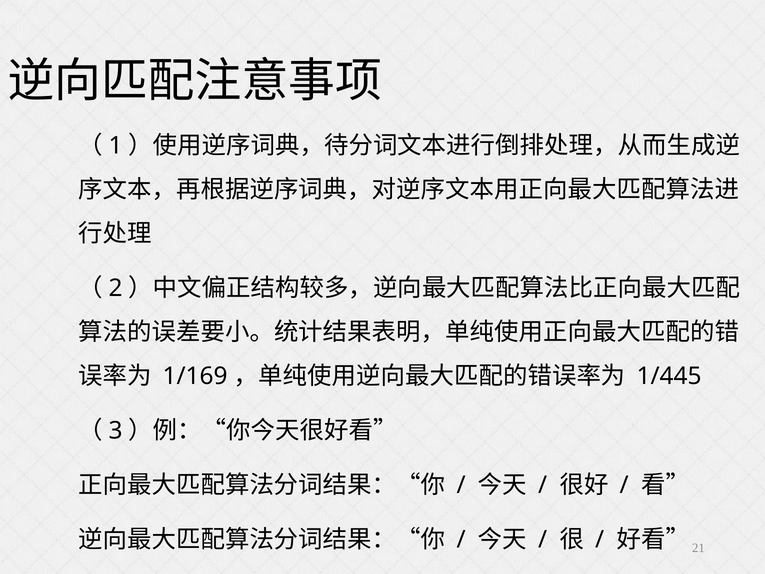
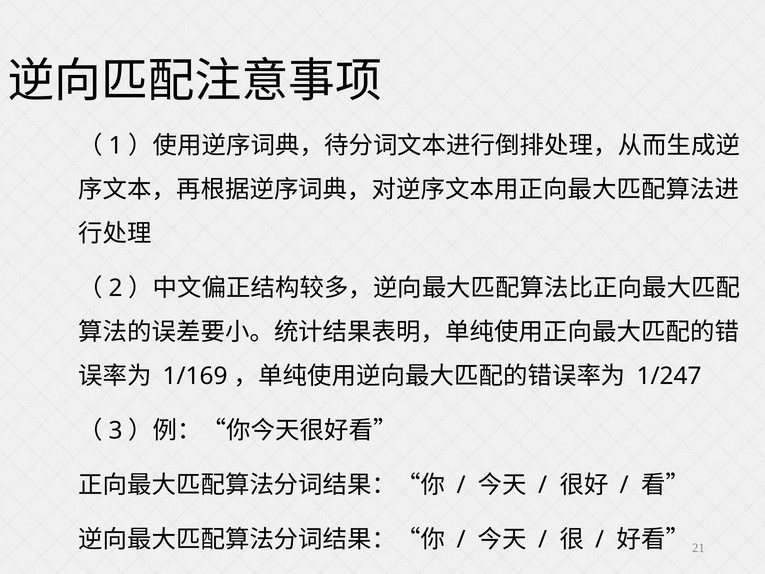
1/445: 1/445 -> 1/247 (669, 376)
